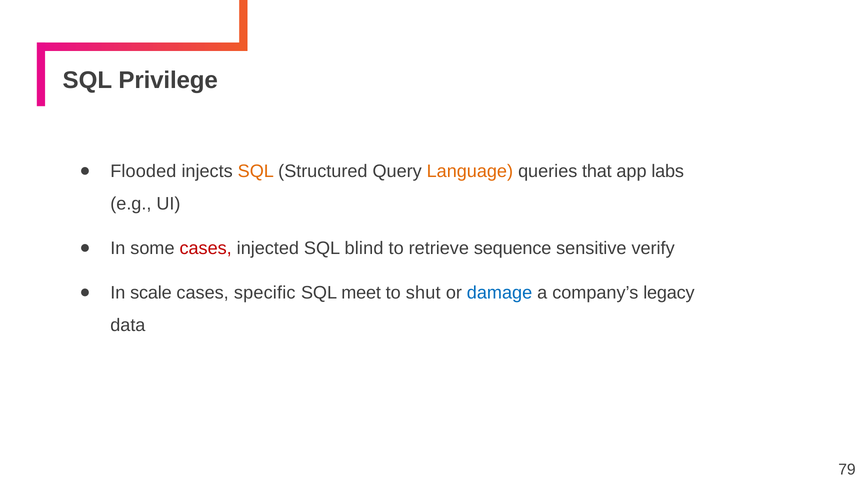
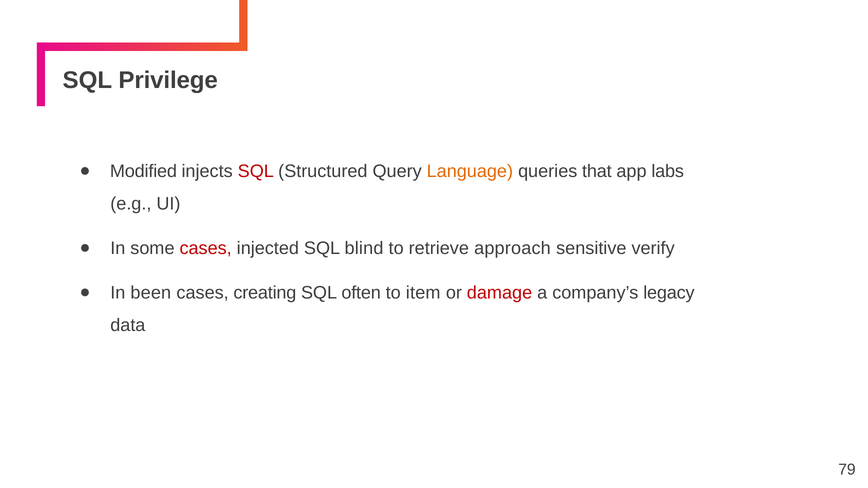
Flooded: Flooded -> Modified (143, 171)
SQL colour: orange -> red (256, 171)
sequence: sequence -> approach (512, 248)
scale: scale -> been (151, 293)
specific: specific -> creating (265, 293)
meet: meet -> often (361, 293)
shut: shut -> item (423, 293)
damage colour: blue -> red (500, 293)
